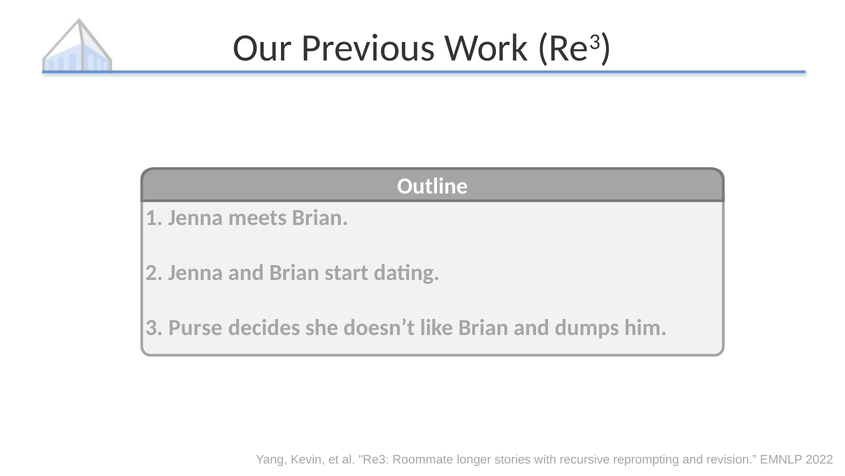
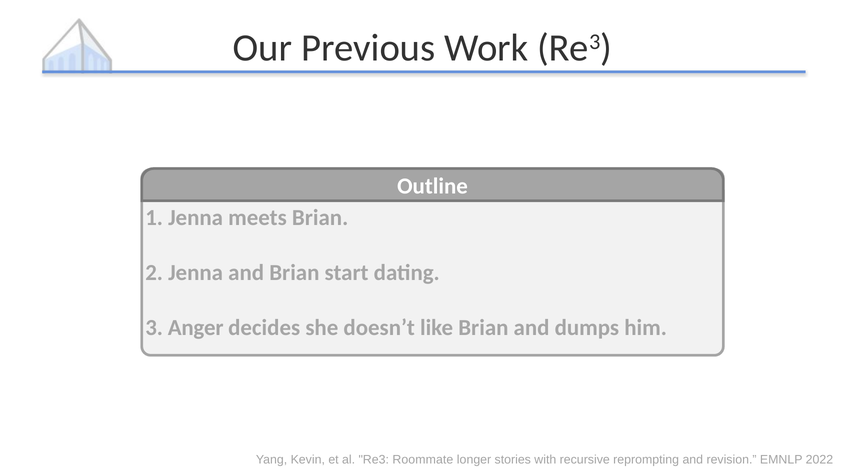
Purse: Purse -> Anger (196, 327)
